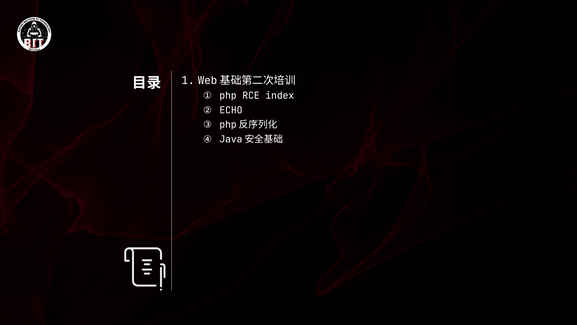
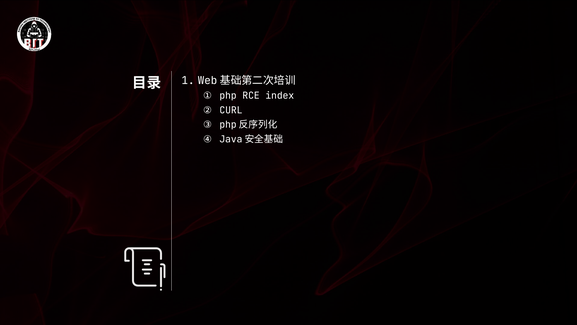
ECHO: ECHO -> CURL (231, 110)
